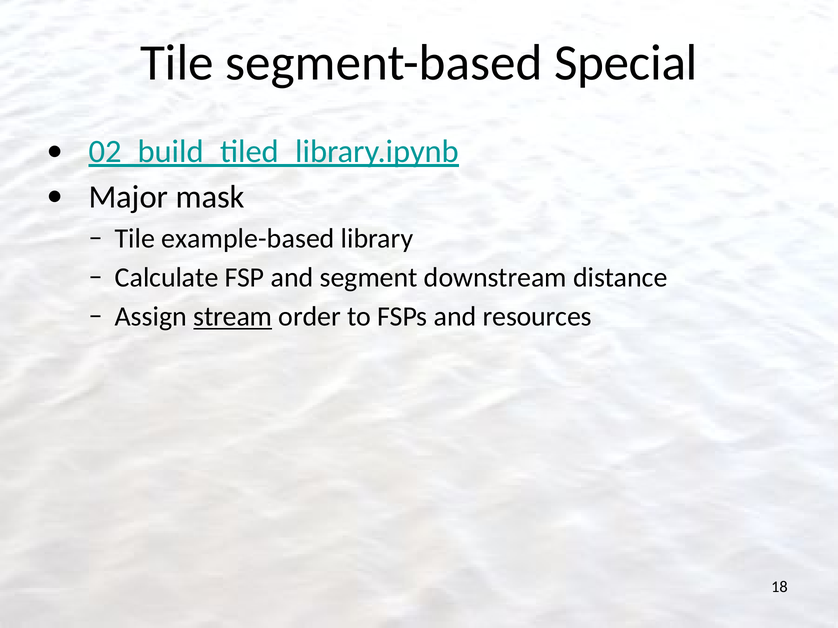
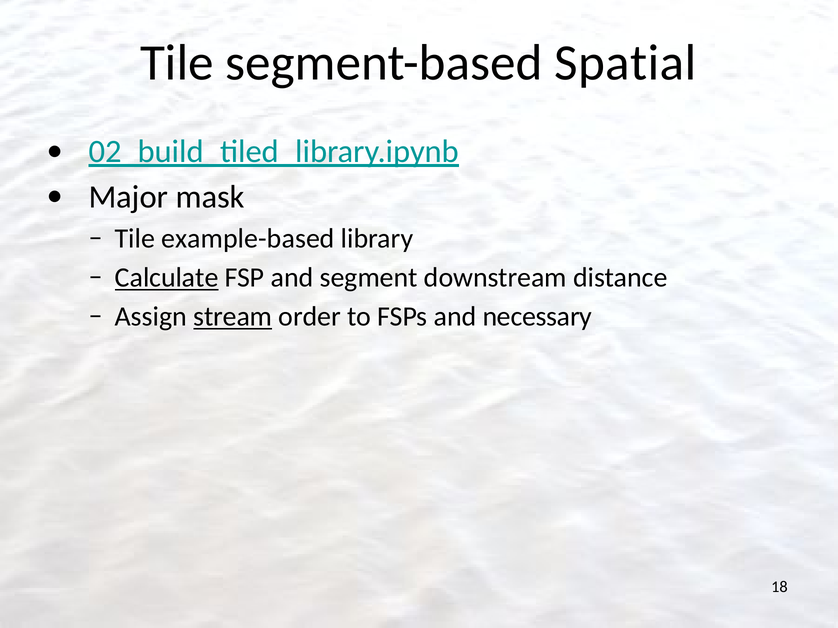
Special: Special -> Spatial (625, 63)
Calculate underline: none -> present (167, 278)
resources: resources -> necessary (537, 317)
